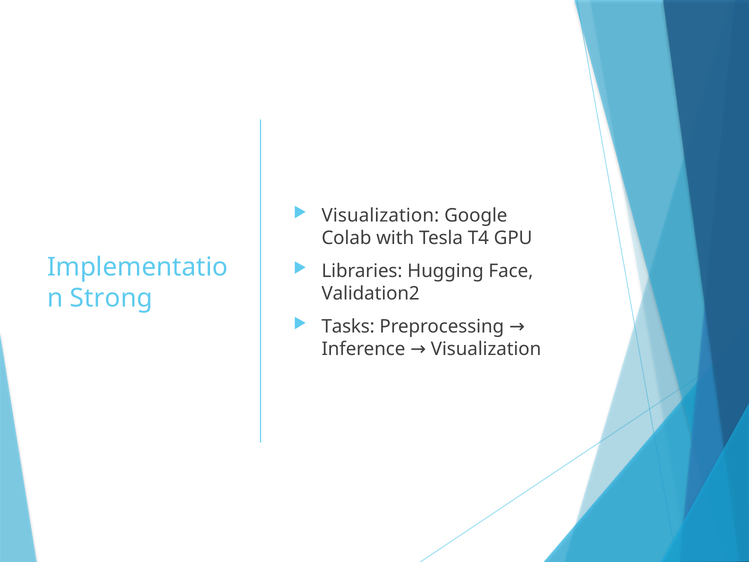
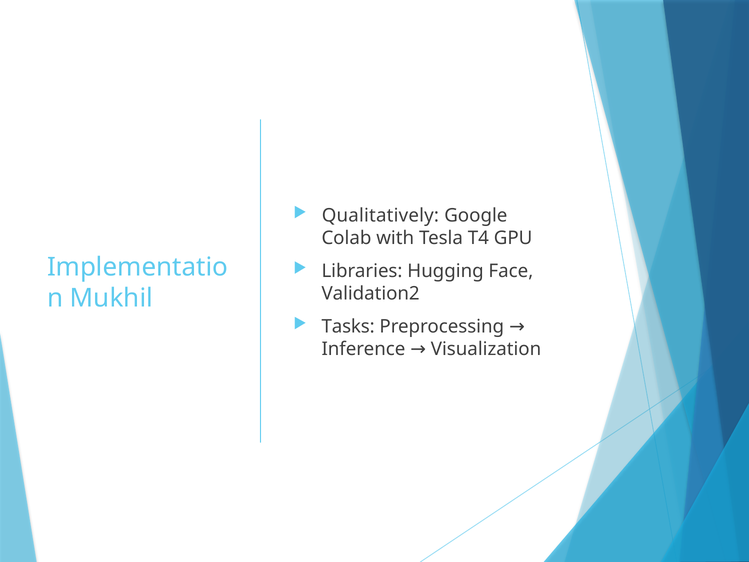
Visualization: Visualization -> Qualitatively (380, 216)
Strong: Strong -> Mukhil (111, 298)
